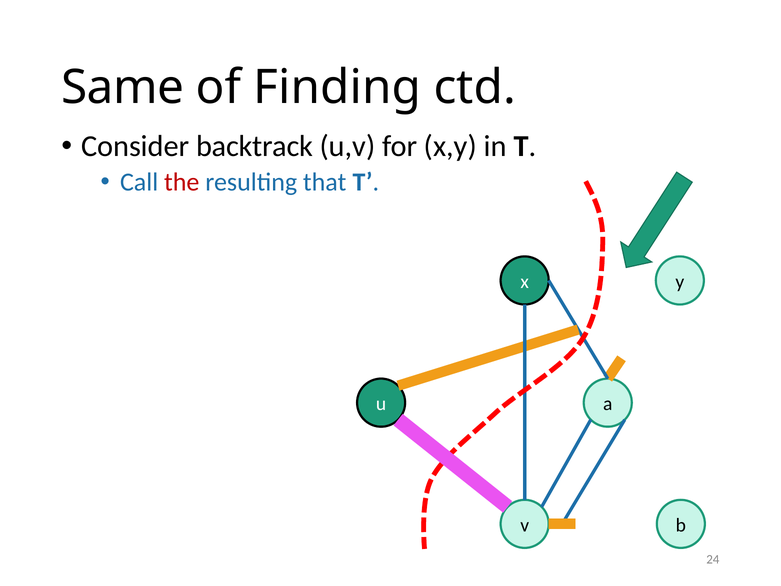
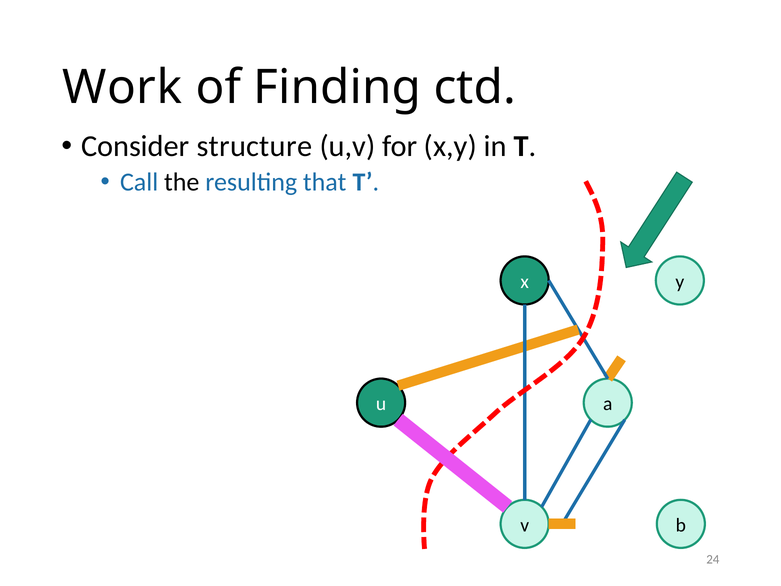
Same: Same -> Work (122, 87)
backtrack: backtrack -> structure (254, 146)
the colour: red -> black (182, 182)
